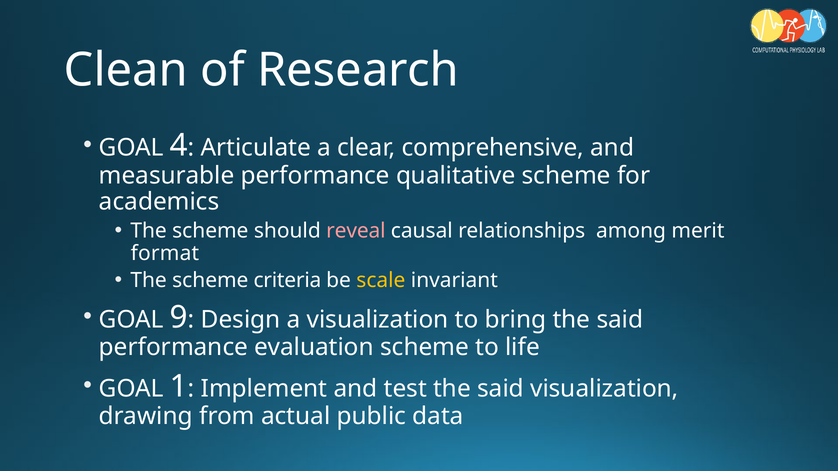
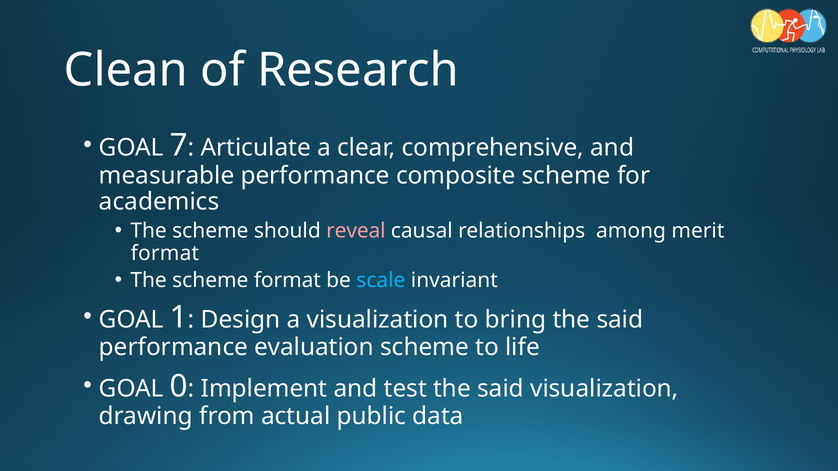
4: 4 -> 7 (179, 145)
qualitative: qualitative -> composite (456, 176)
scheme criteria: criteria -> format (287, 281)
scale colour: yellow -> light blue (381, 281)
9: 9 -> 1 (179, 317)
1: 1 -> 0 (179, 387)
